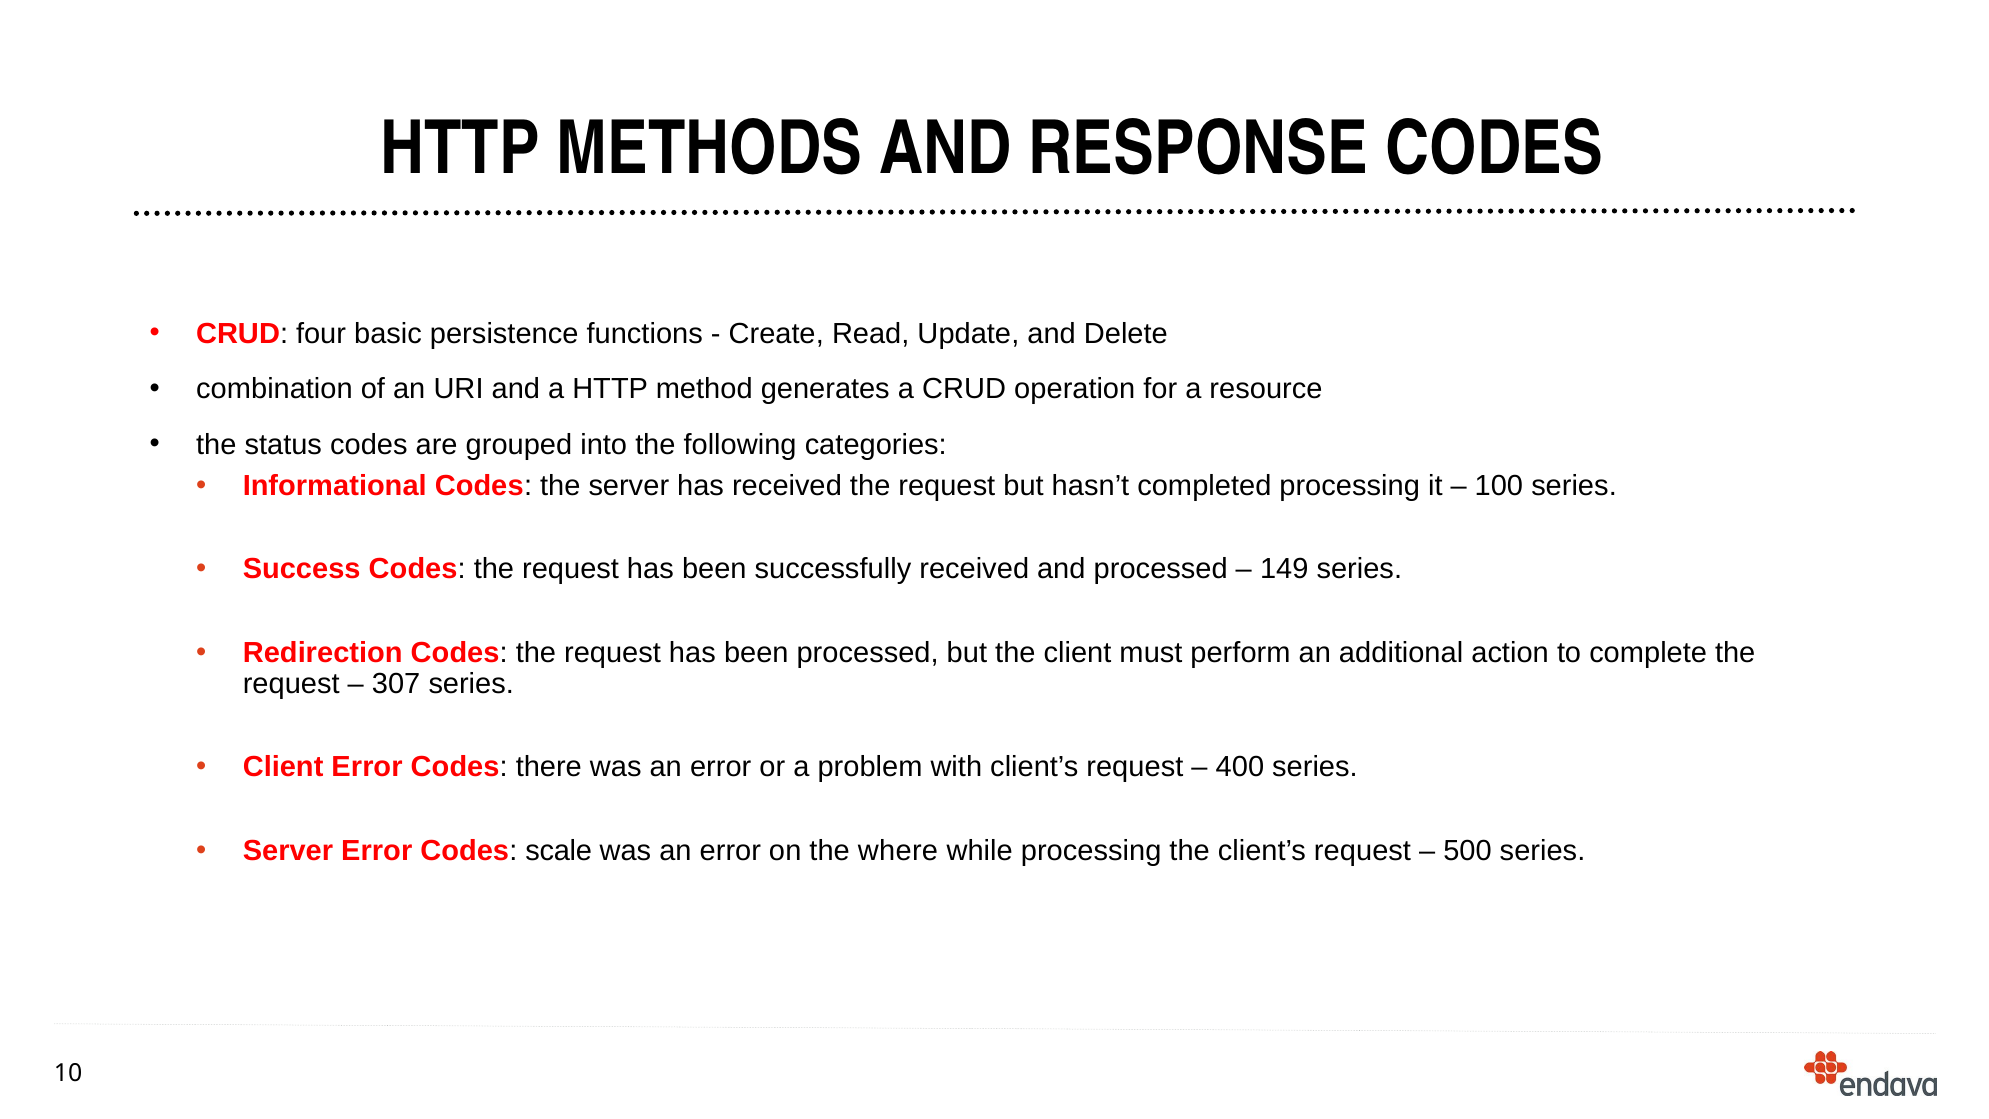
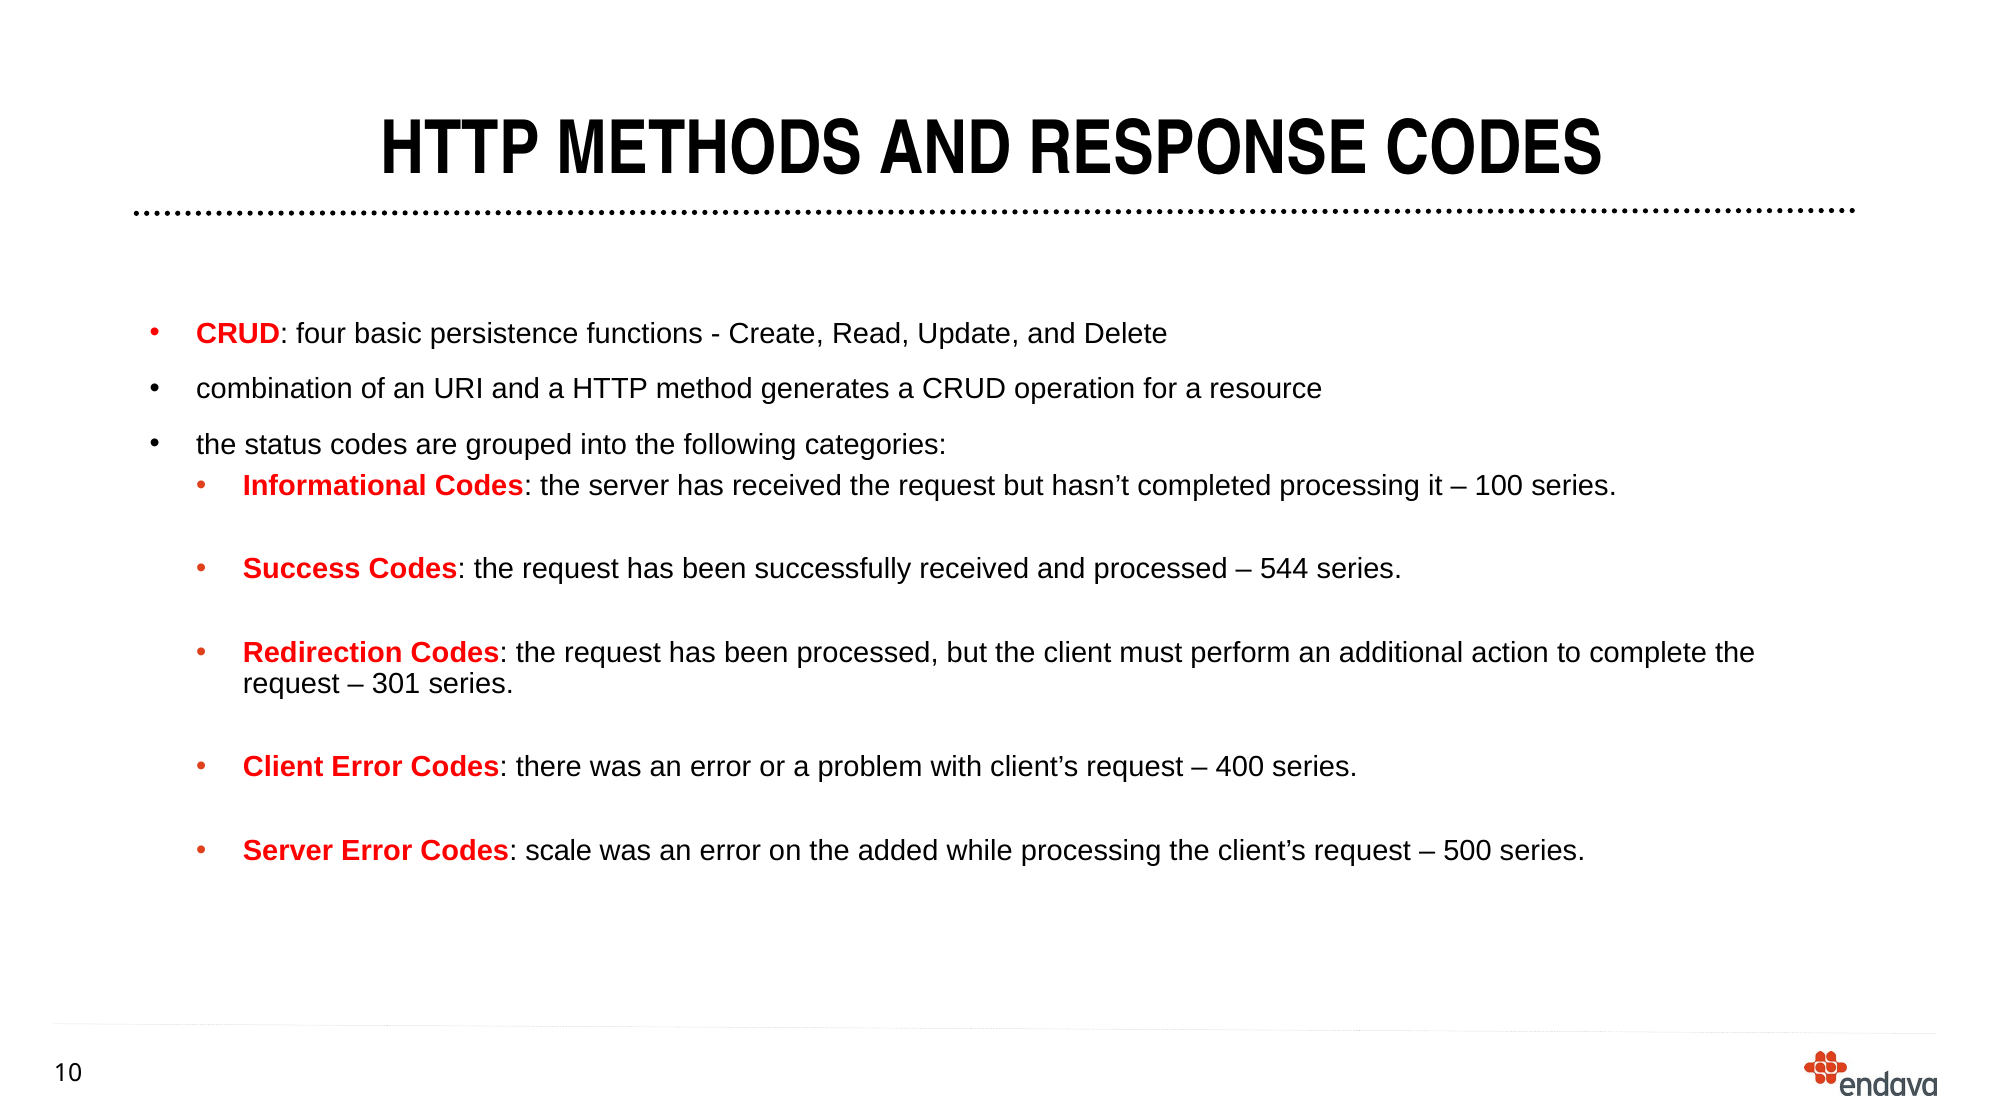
149: 149 -> 544 (1284, 569)
307: 307 -> 301 (396, 684)
where: where -> added (898, 850)
